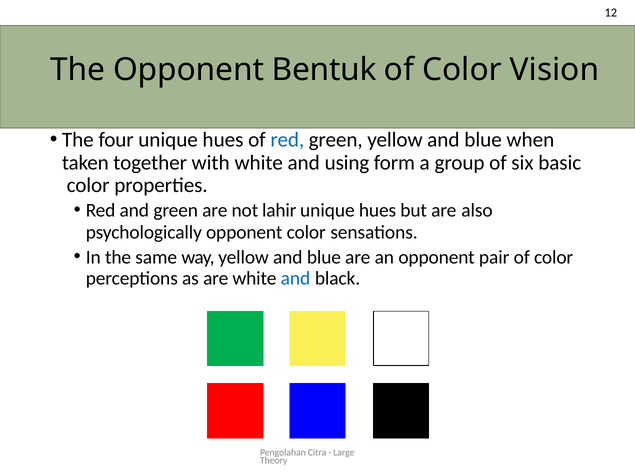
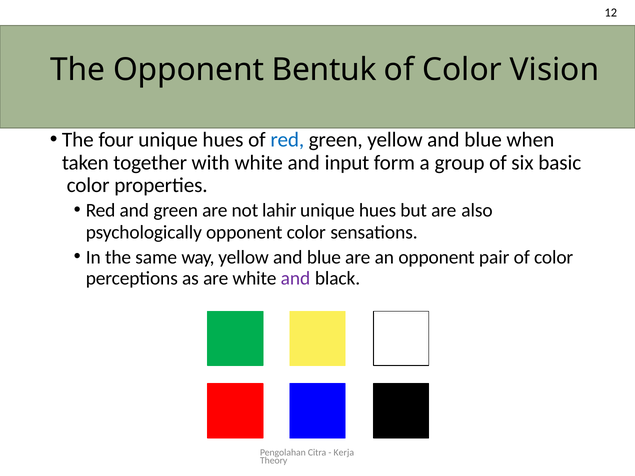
using: using -> input (347, 163)
and colour: blue -> purple (295, 278)
Large: Large -> Kerja (344, 453)
